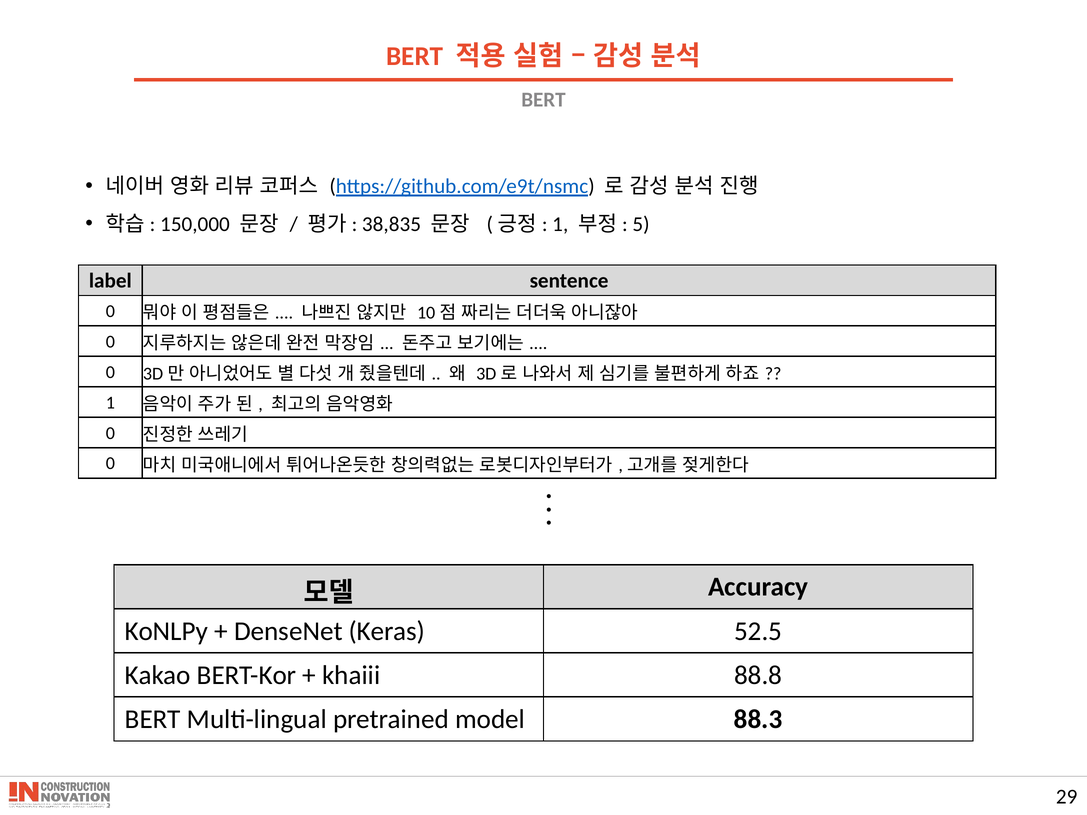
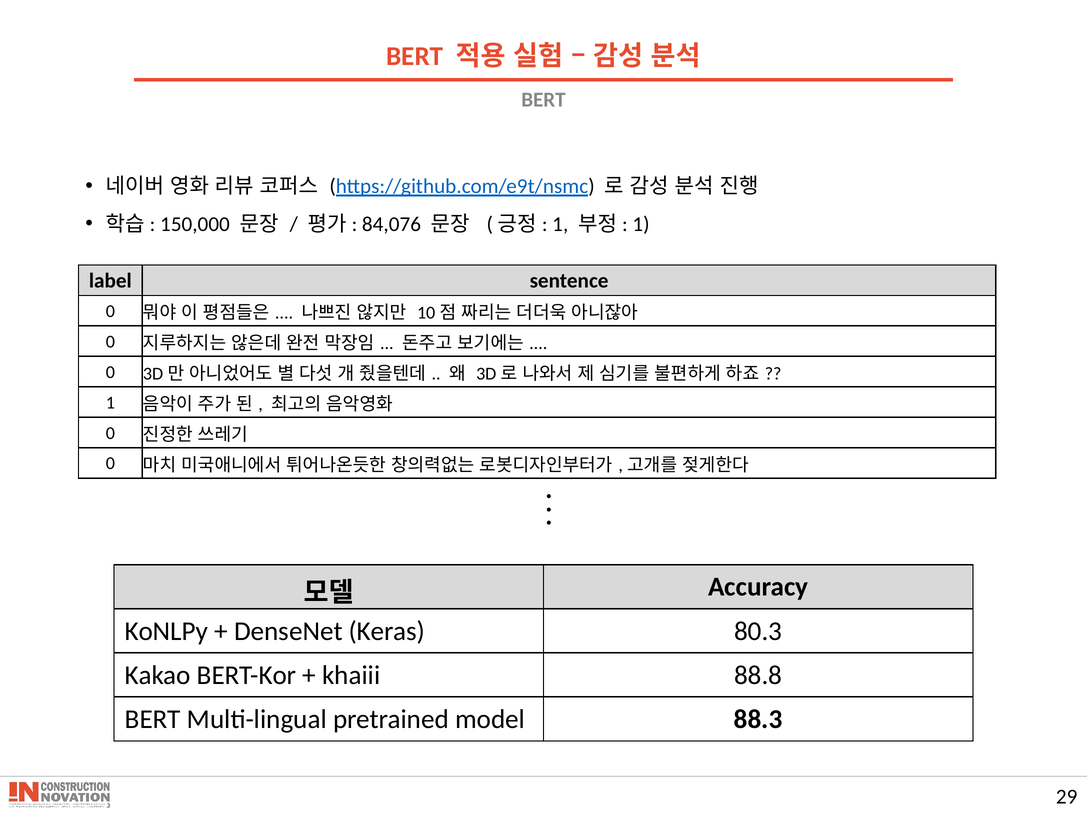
38,835: 38,835 -> 84,076 (391, 224)
5: 5 -> 1 (641, 224)
52.5: 52.5 -> 80.3 (758, 631)
